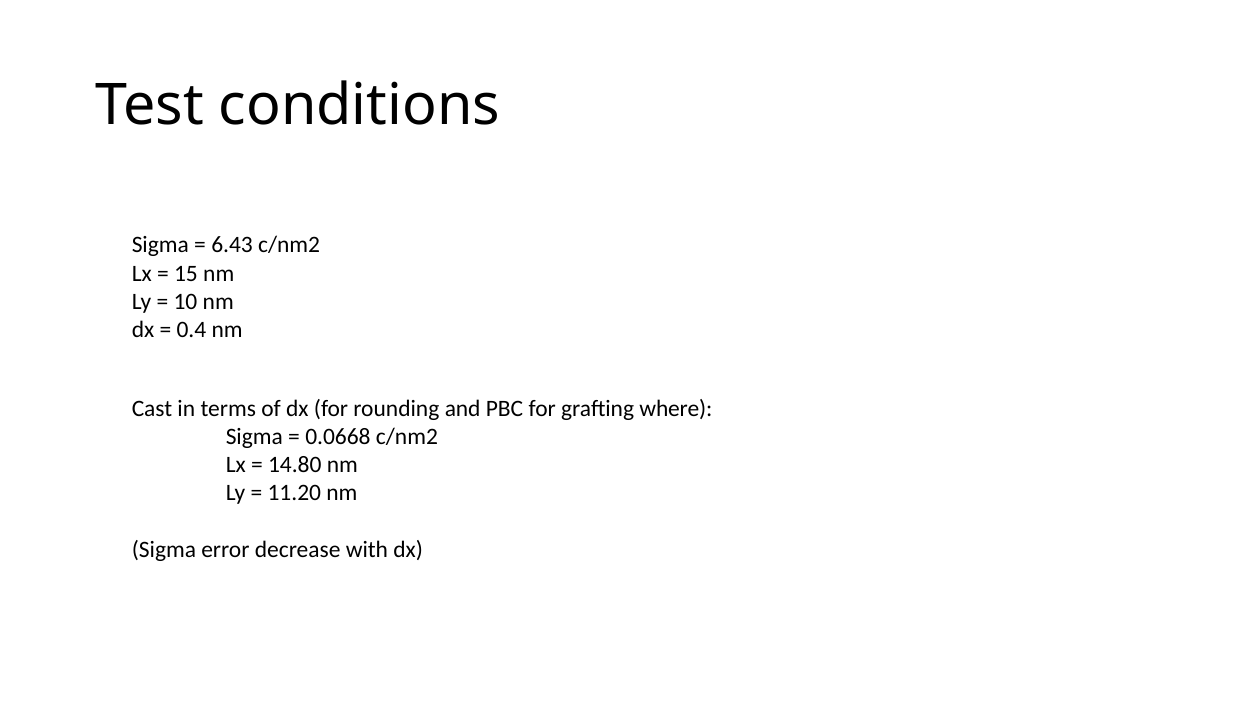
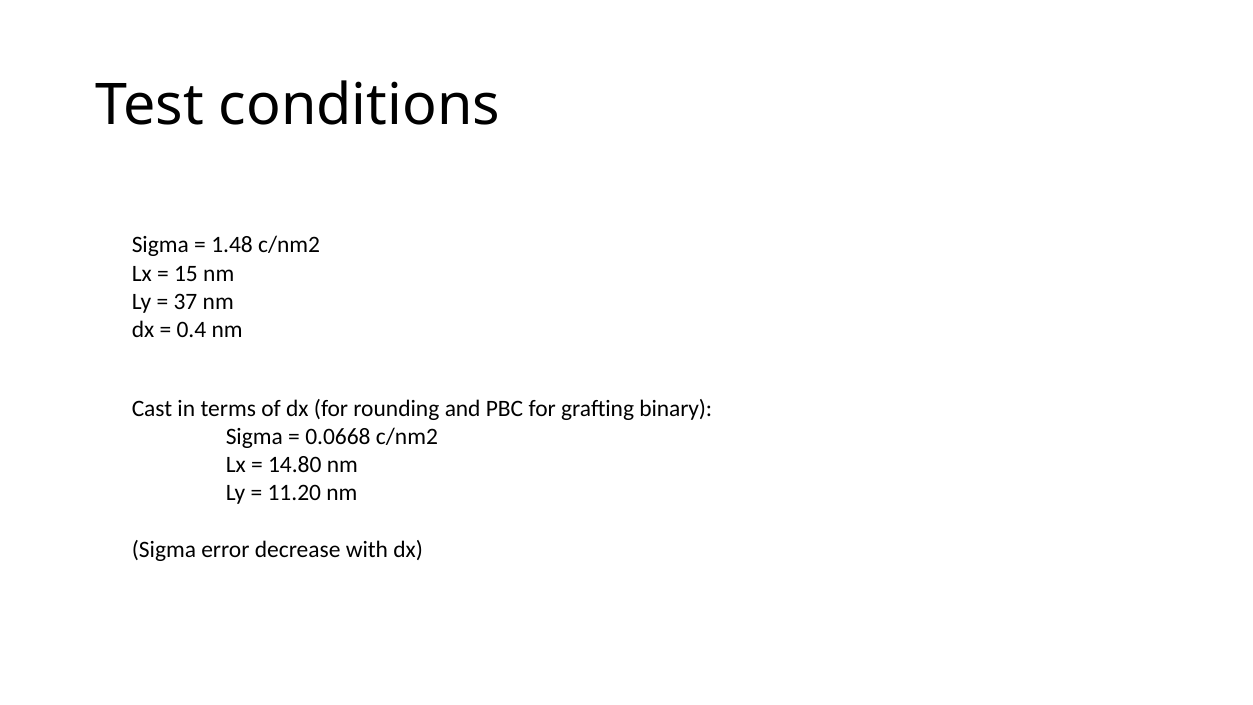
6.43: 6.43 -> 1.48 (232, 245)
10: 10 -> 37 (185, 301)
where: where -> binary (676, 408)
